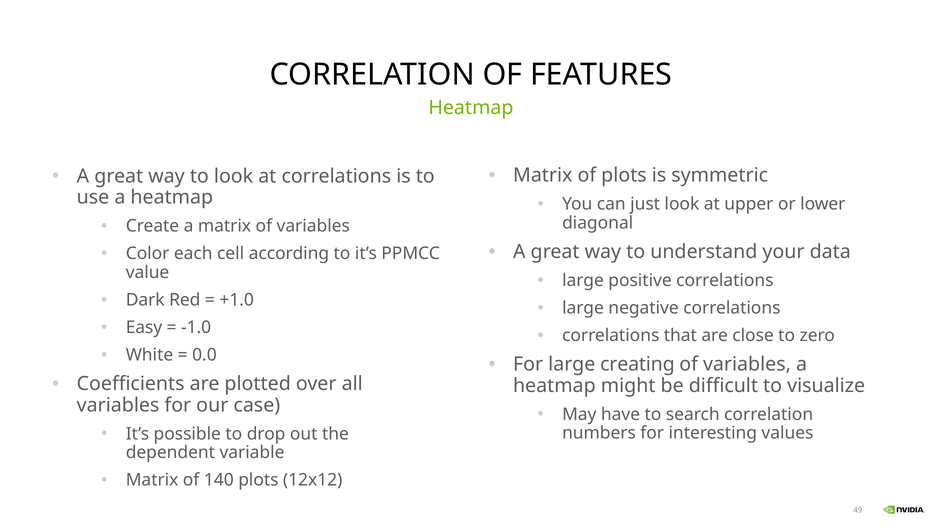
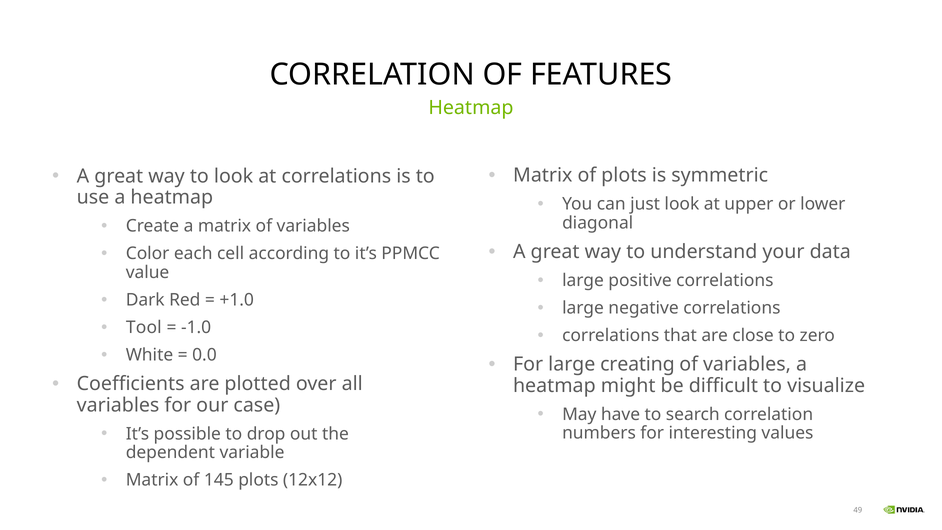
Easy: Easy -> Tool (144, 328)
140: 140 -> 145 (219, 480)
